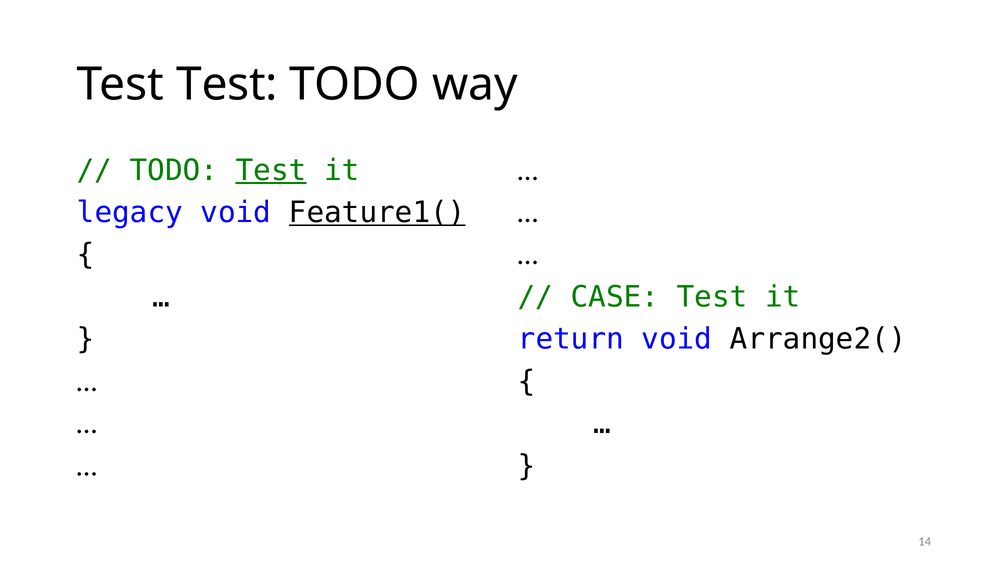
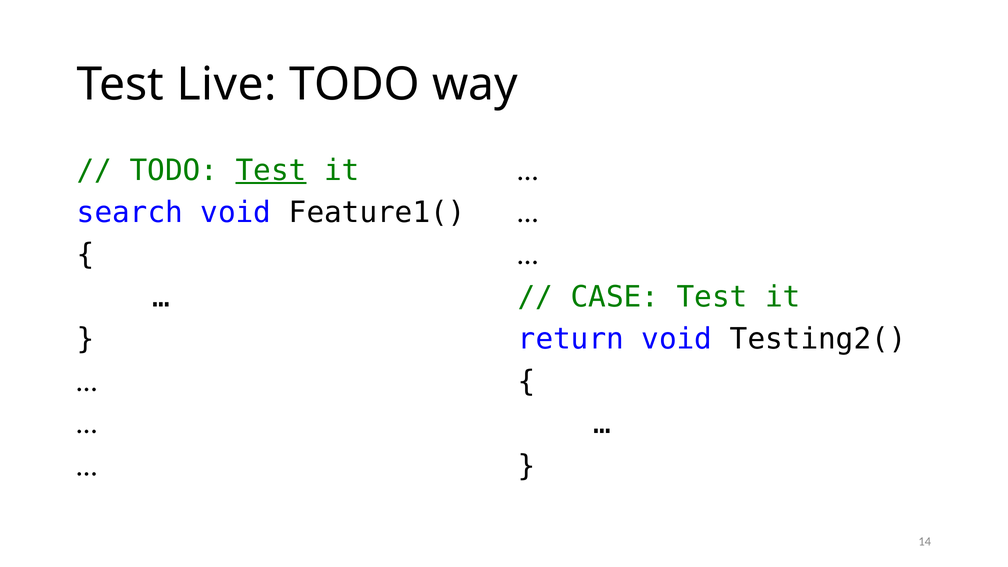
Test Test: Test -> Live (227, 85)
legacy: legacy -> search (130, 213)
Feature1( underline: present -> none (377, 213)
Arrange2(: Arrange2( -> Testing2( (818, 339)
